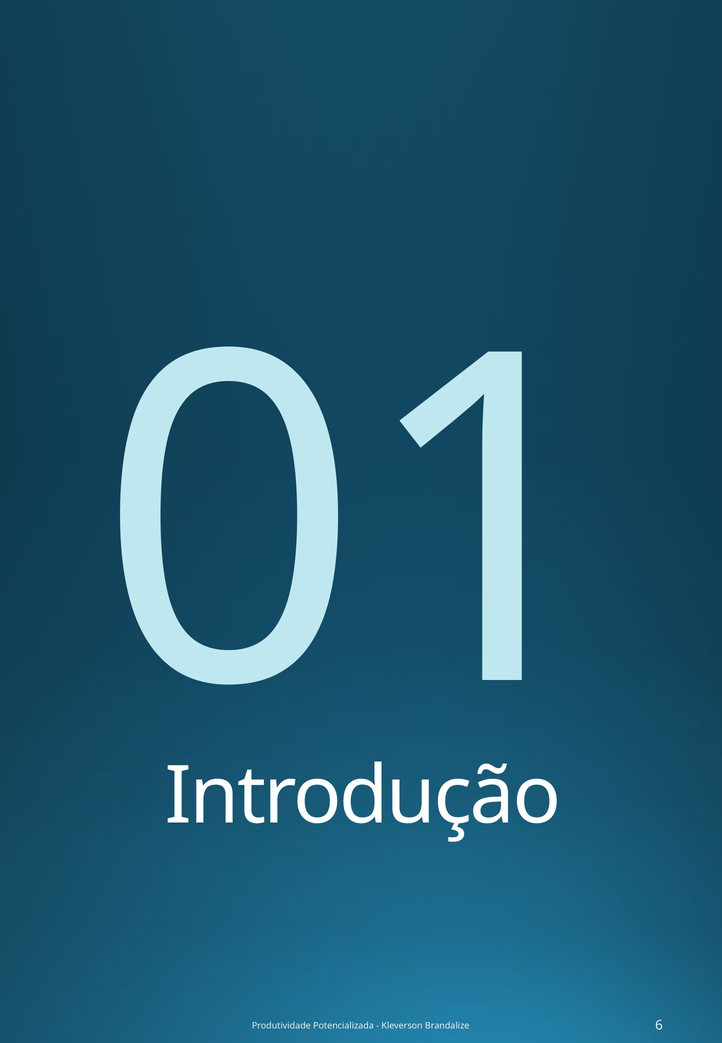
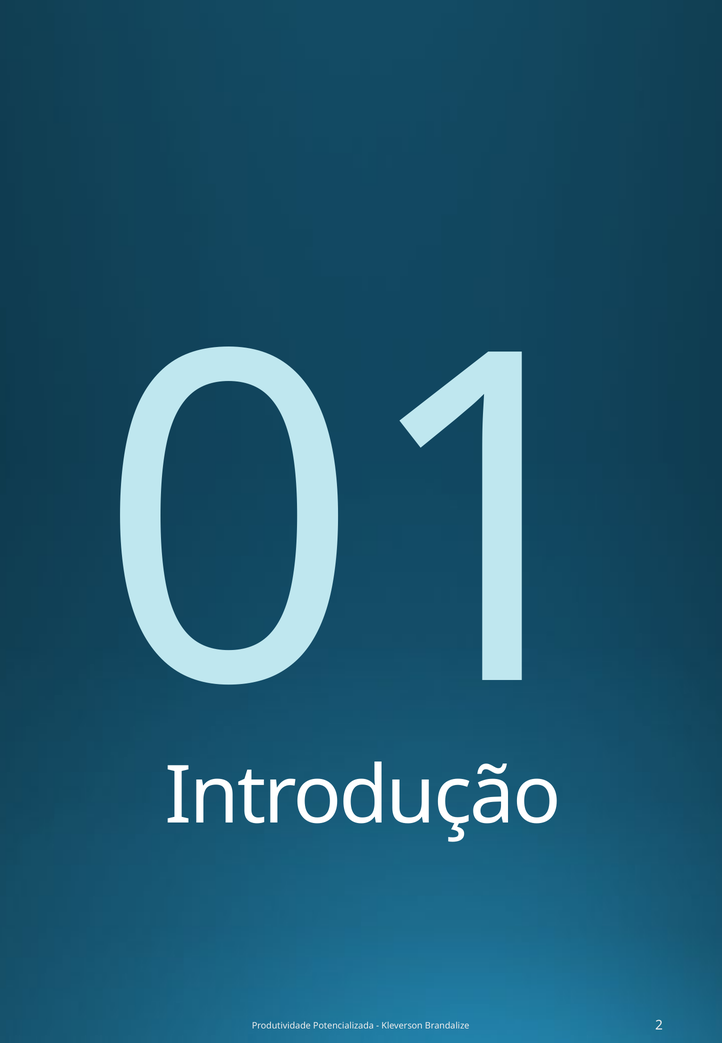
6: 6 -> 2 (659, 1025)
